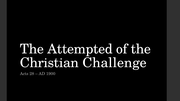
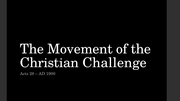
Attempted: Attempted -> Movement (80, 49)
